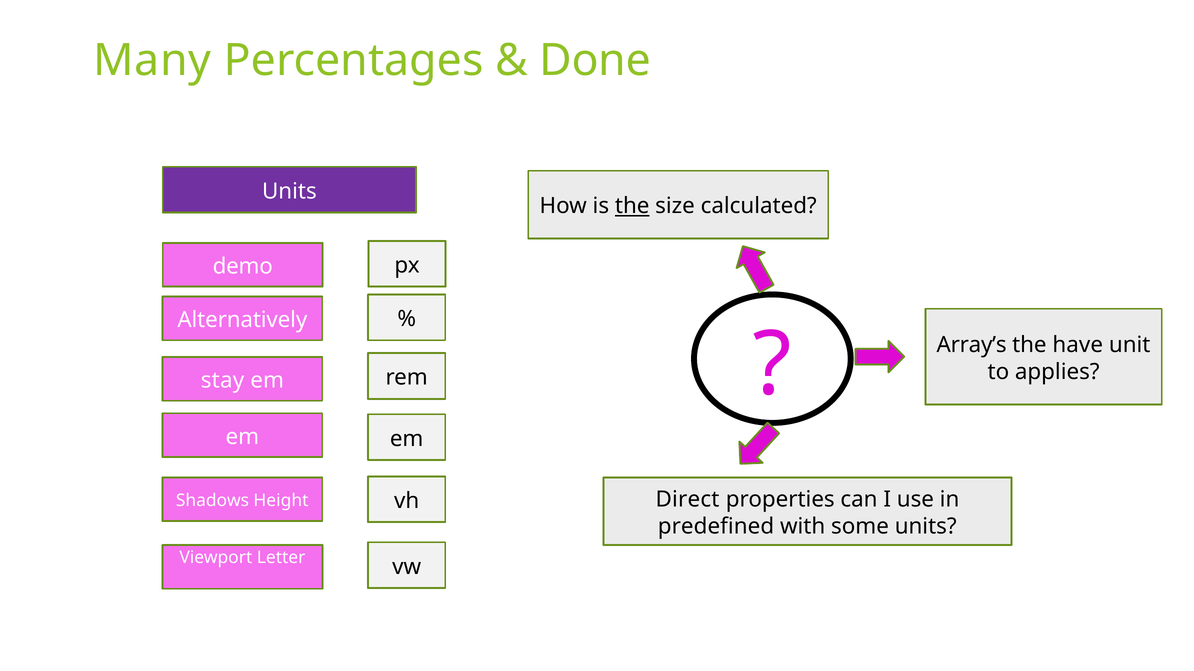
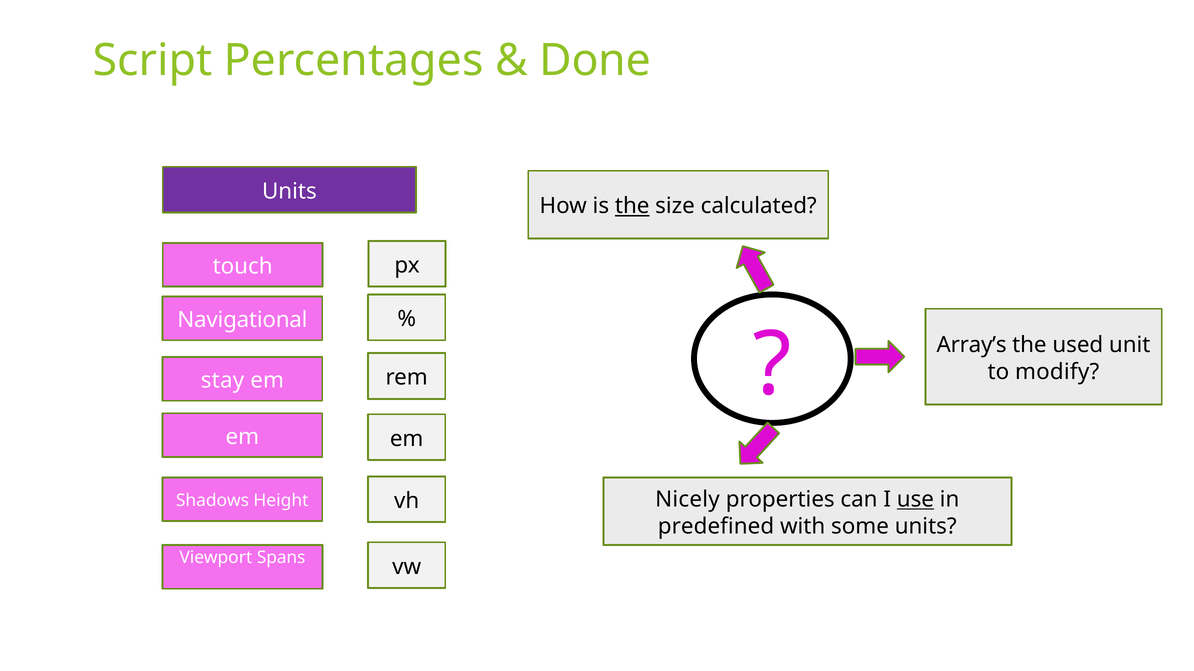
Many: Many -> Script (152, 61)
demo: demo -> touch (243, 267)
Alternatively: Alternatively -> Navigational (242, 320)
have: have -> used (1078, 345)
applies: applies -> modify (1057, 372)
Direct: Direct -> Nicely (687, 500)
use underline: none -> present (915, 500)
Letter: Letter -> Spans (281, 558)
